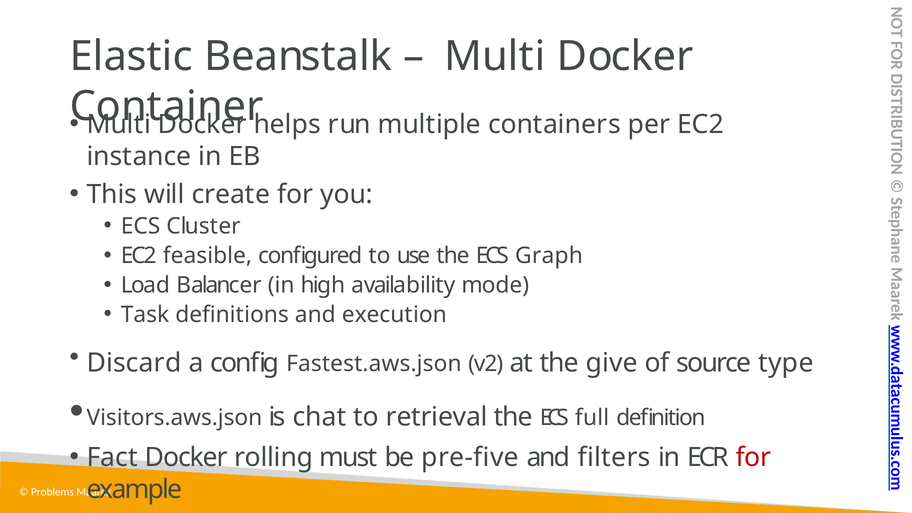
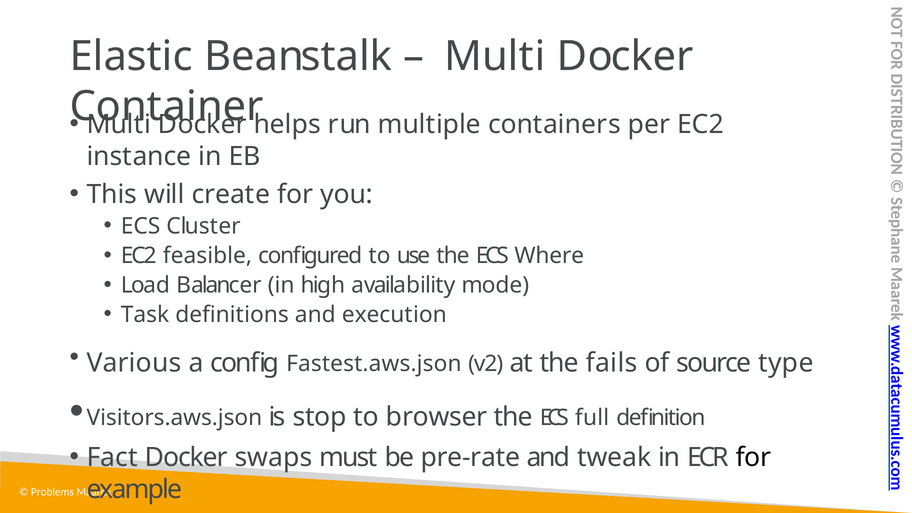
Graph: Graph -> Where (549, 256)
Discard: Discard -> Various (134, 363)
give: give -> fails (612, 363)
chat: chat -> stop (320, 417)
retrieval: retrieval -> browser (437, 417)
rolling: rolling -> swaps (274, 458)
pre-five: pre-five -> pre-rate (470, 458)
filters: filters -> tweak (614, 458)
for colour: red -> black (753, 458)
